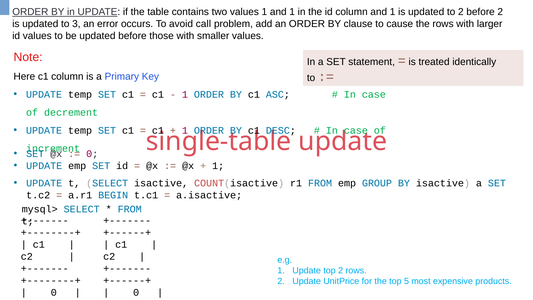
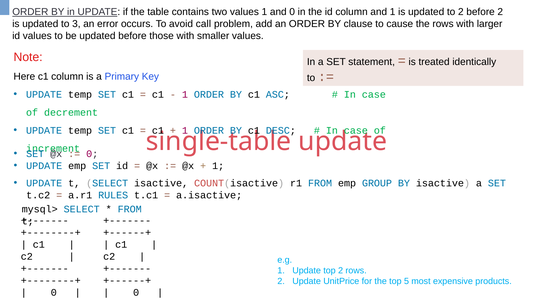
1 and 1: 1 -> 0 (292, 12)
BEGIN: BEGIN -> RULES (113, 195)
